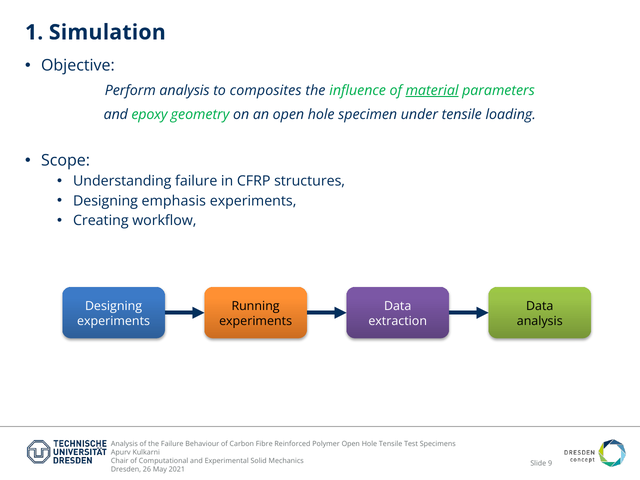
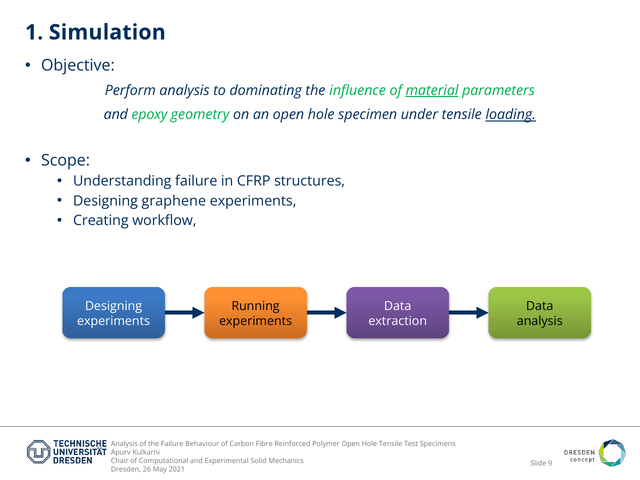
composites: composites -> dominating (266, 91)
loading underline: none -> present (511, 115)
emphasis: emphasis -> graphene (174, 201)
